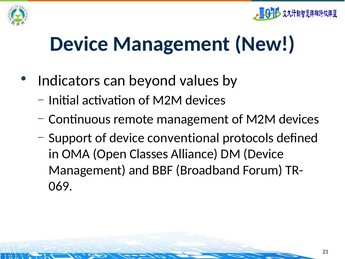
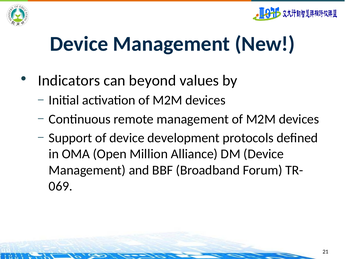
conventional: conventional -> development (184, 138)
Classes: Classes -> Million (149, 154)
